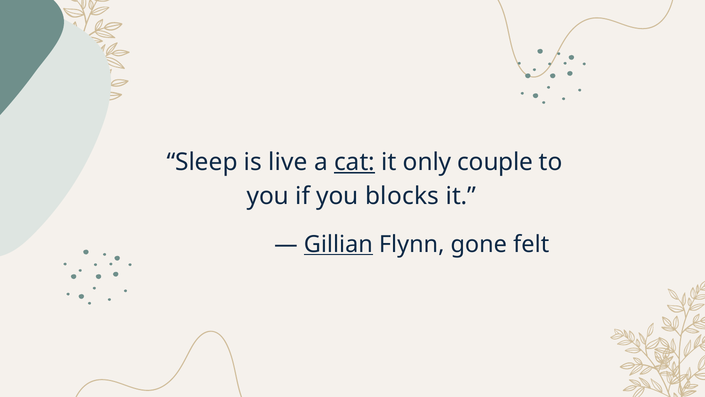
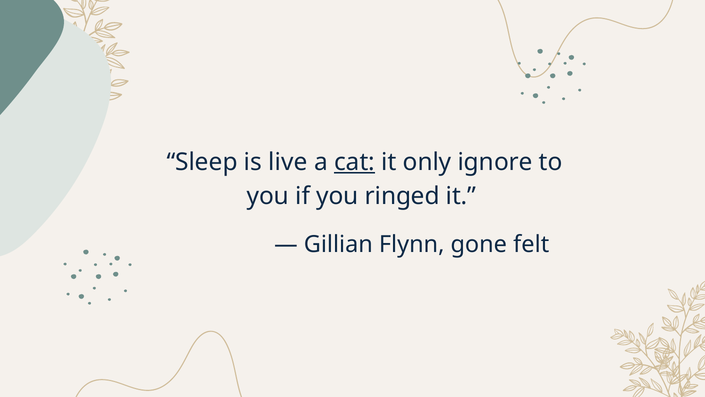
couple: couple -> ignore (495, 162)
blocks: blocks -> ringed (402, 196)
Gillian underline: present -> none (338, 244)
